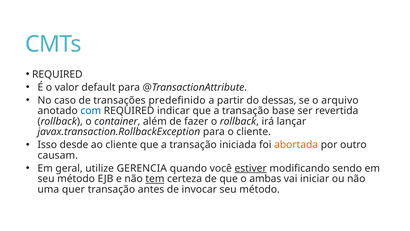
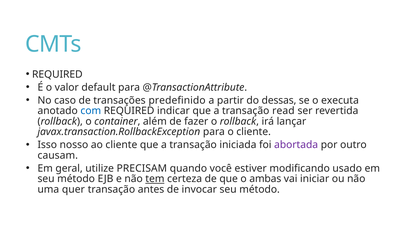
arquivo: arquivo -> executa (340, 100)
base: base -> read (283, 111)
desde: desde -> nosso (74, 145)
abortada colour: orange -> purple (296, 145)
GERENCIA: GERENCIA -> PRECISAM (142, 168)
estiver underline: present -> none (251, 168)
sendo: sendo -> usado (347, 168)
